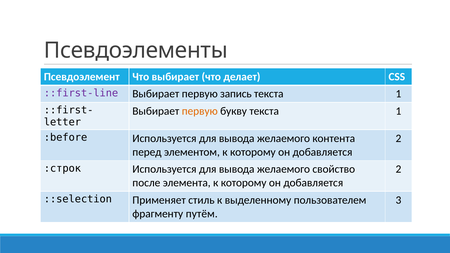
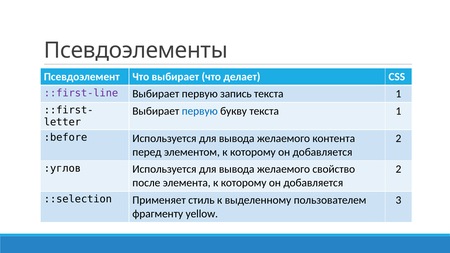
первую colour: orange -> blue (200, 111)
:строк: :строк -> :углов (62, 168)
путём: путём -> yellow (202, 214)
